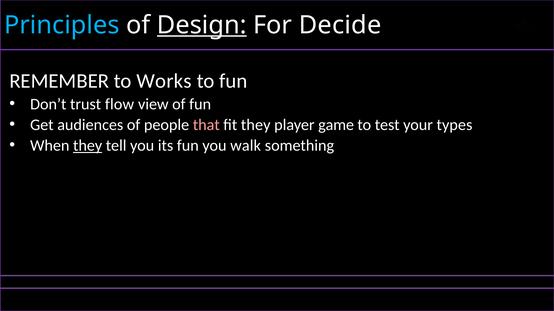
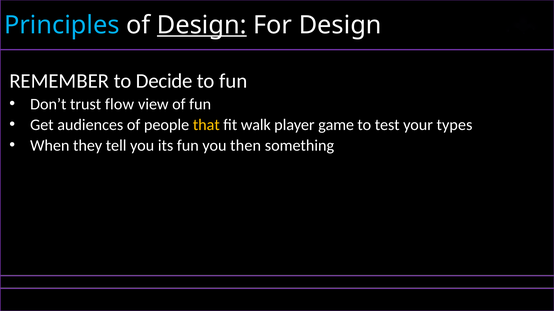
For Decide: Decide -> Design (340, 25)
Works: Works -> Decide (164, 81)
that colour: pink -> yellow (206, 125)
fit they: they -> walk (256, 125)
they underline: present -> none (88, 146)
walk: walk -> then (246, 146)
